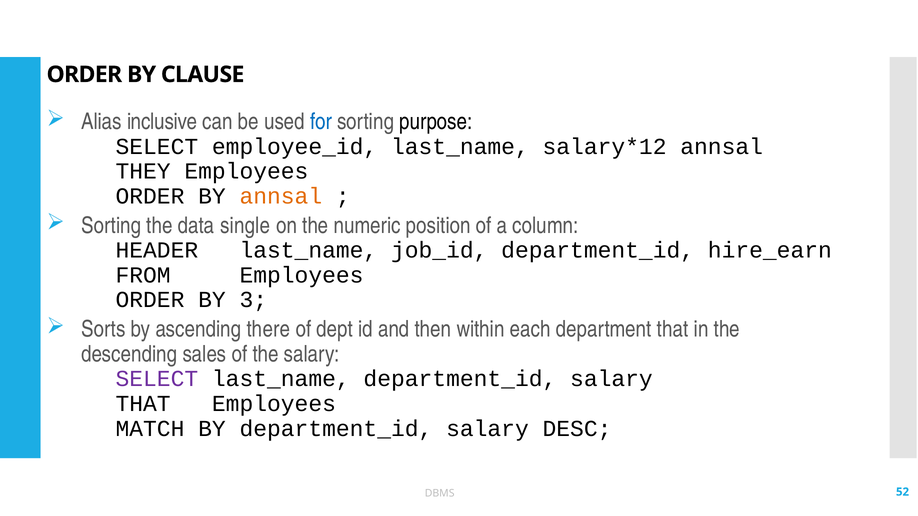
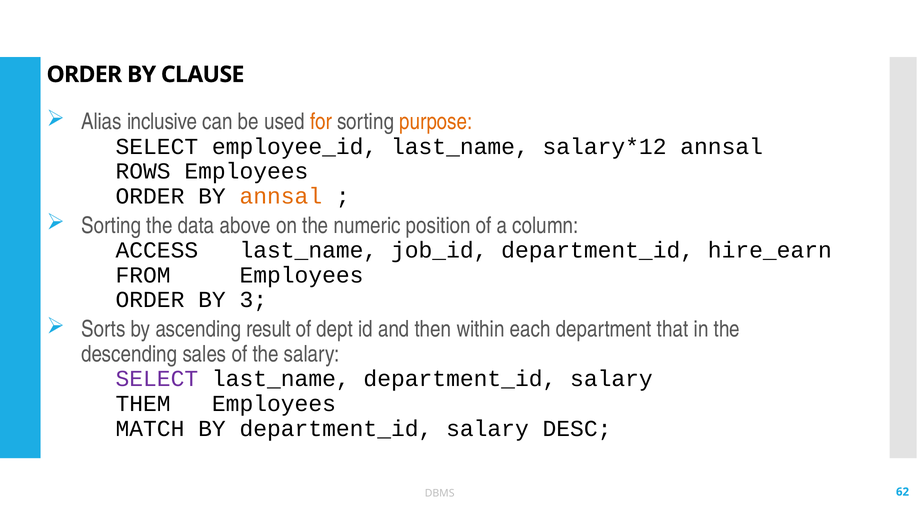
for colour: blue -> orange (321, 122)
purpose colour: black -> orange (436, 122)
THEY: THEY -> ROWS (143, 171)
single: single -> above (245, 226)
HEADER: HEADER -> ACCESS (157, 251)
there: there -> result (269, 330)
THAT: THAT -> THEM (143, 404)
52: 52 -> 62 (903, 492)
